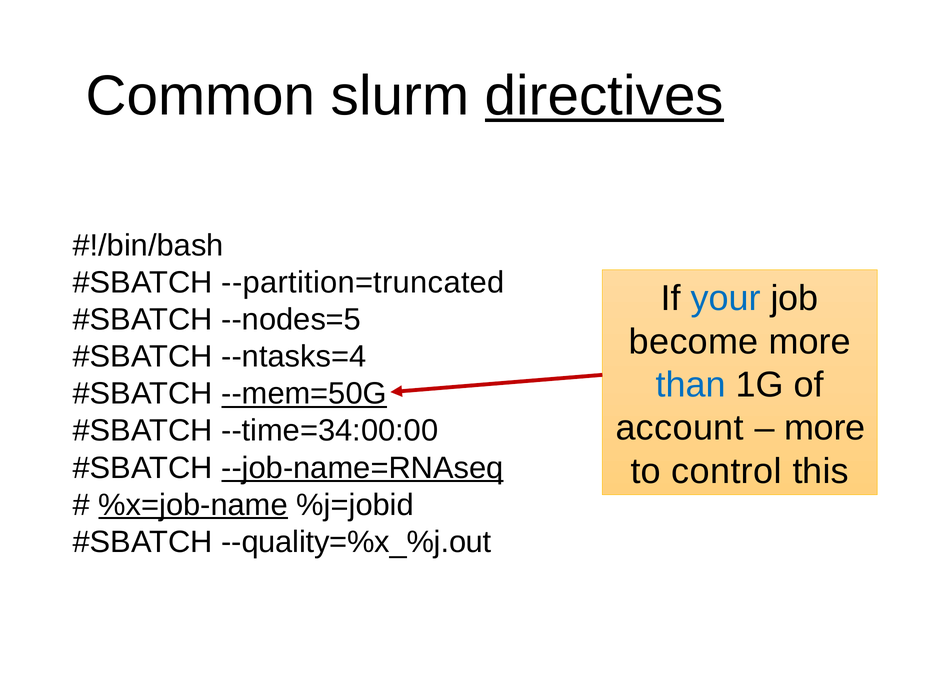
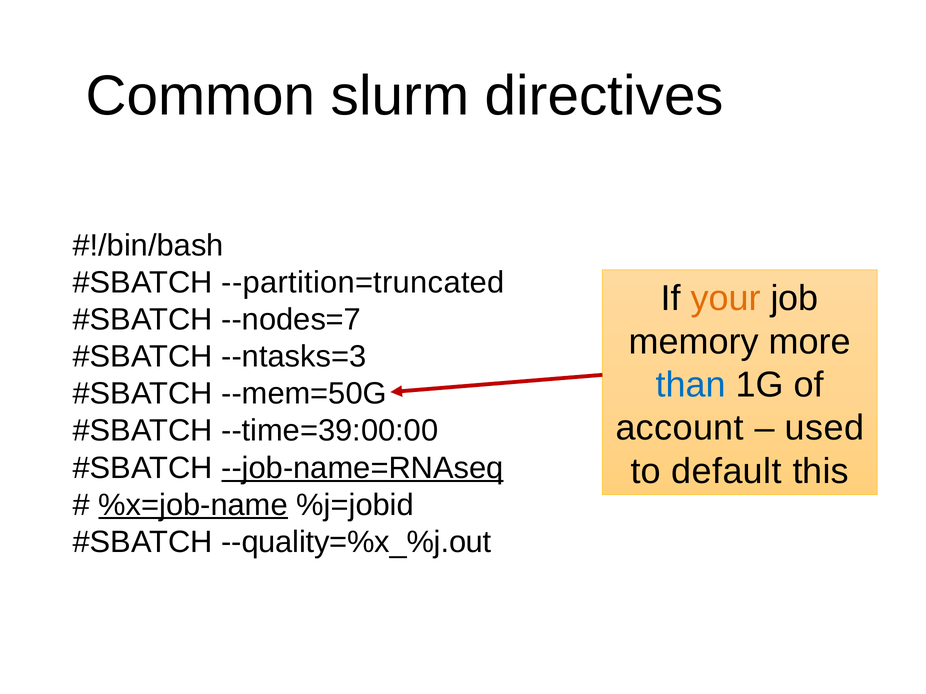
directives underline: present -> none (604, 96)
your colour: blue -> orange (726, 299)
--nodes=5: --nodes=5 -> --nodes=7 (291, 320)
become: become -> memory (694, 342)
--ntasks=4: --ntasks=4 -> --ntasks=3 (294, 357)
--mem=50G underline: present -> none (304, 394)
more: more -> used (824, 428)
--time=34:00:00: --time=34:00:00 -> --time=39:00:00 (330, 431)
control: control -> default (727, 472)
